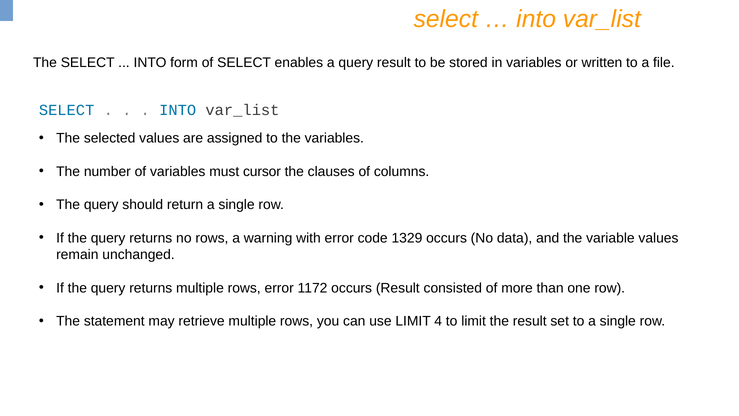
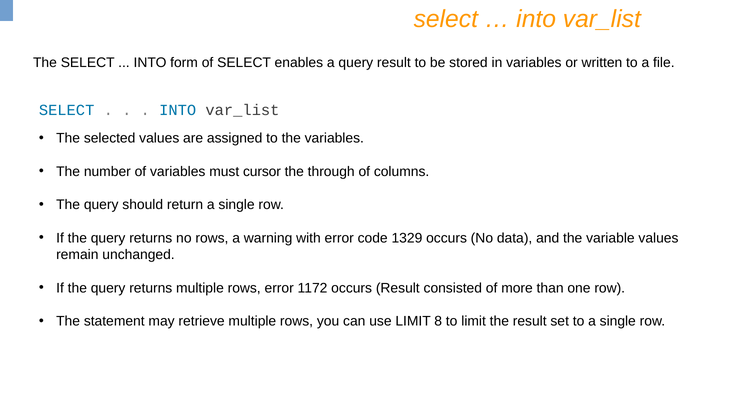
clauses: clauses -> through (331, 171)
4: 4 -> 8 (438, 321)
